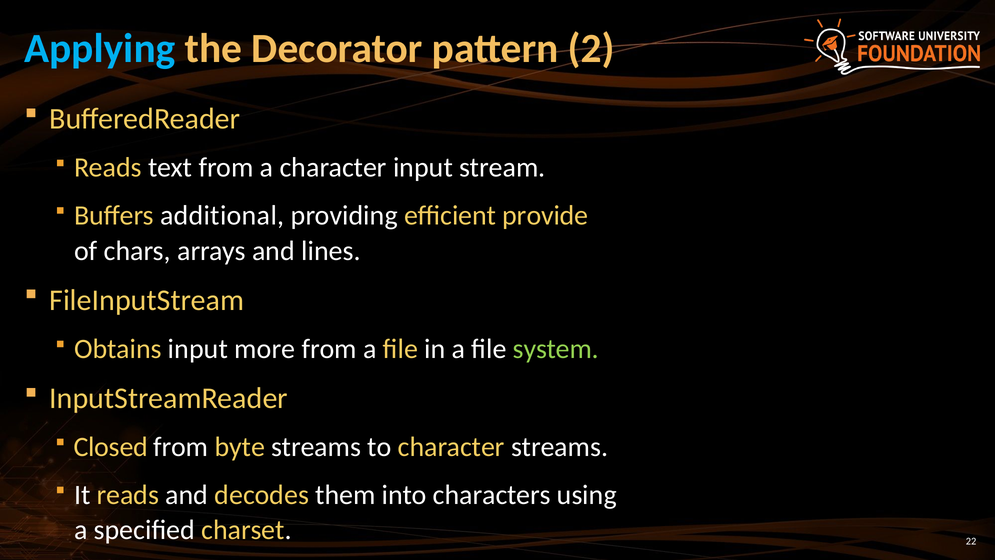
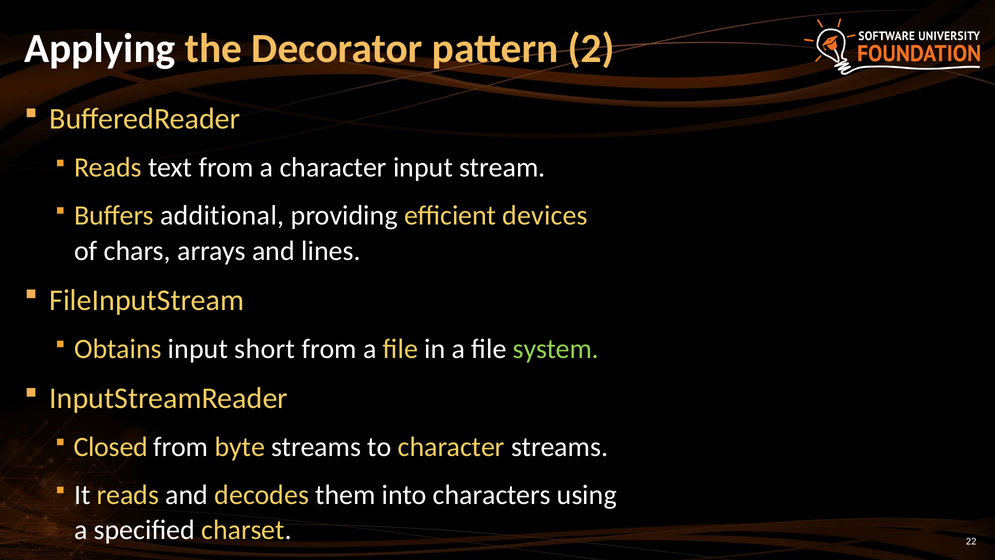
Applying colour: light blue -> white (100, 48)
provide: provide -> devices (545, 215)
more: more -> short (265, 349)
